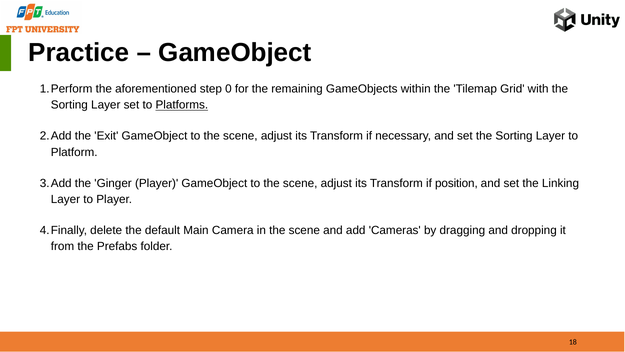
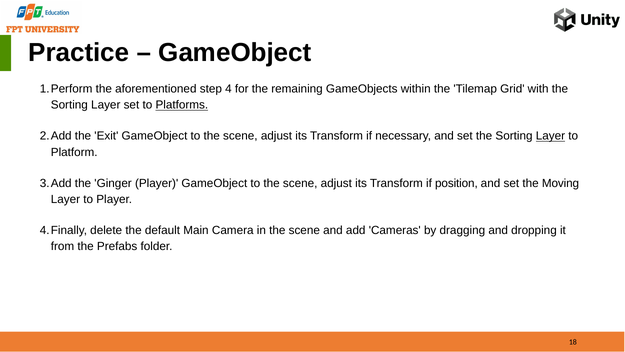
0: 0 -> 4 (228, 89)
Layer underline: none -> present (550, 136)
Linking: Linking -> Moving (561, 183)
